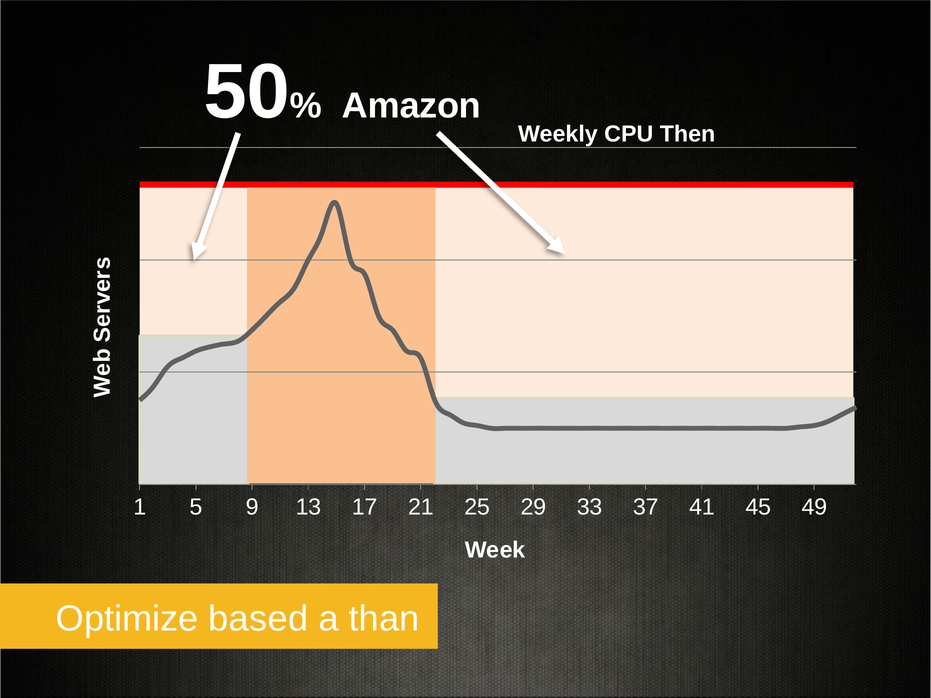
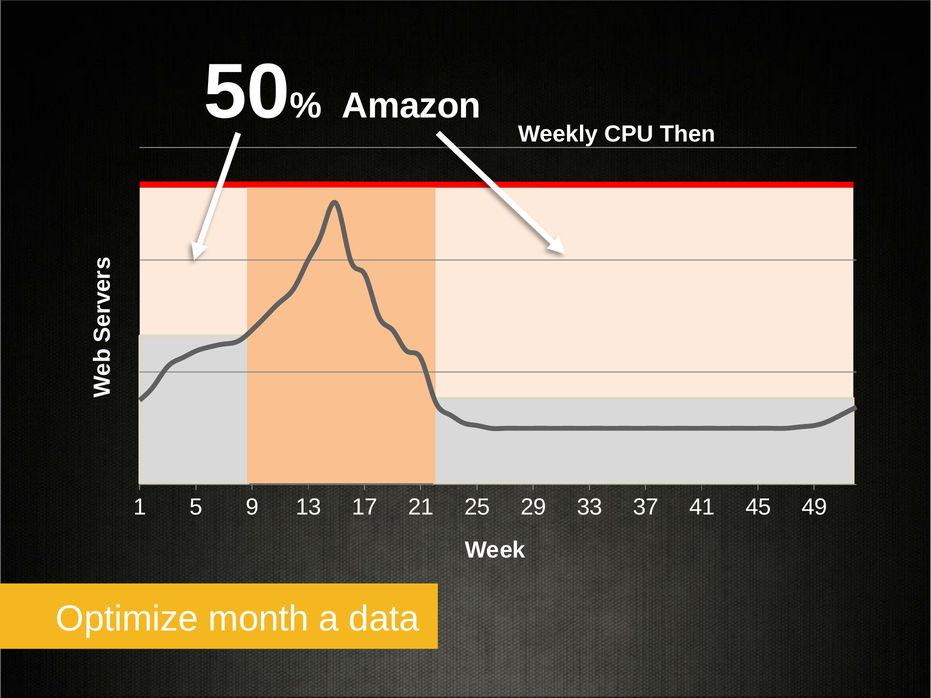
based: based -> month (259, 619)
than: than -> data (384, 619)
